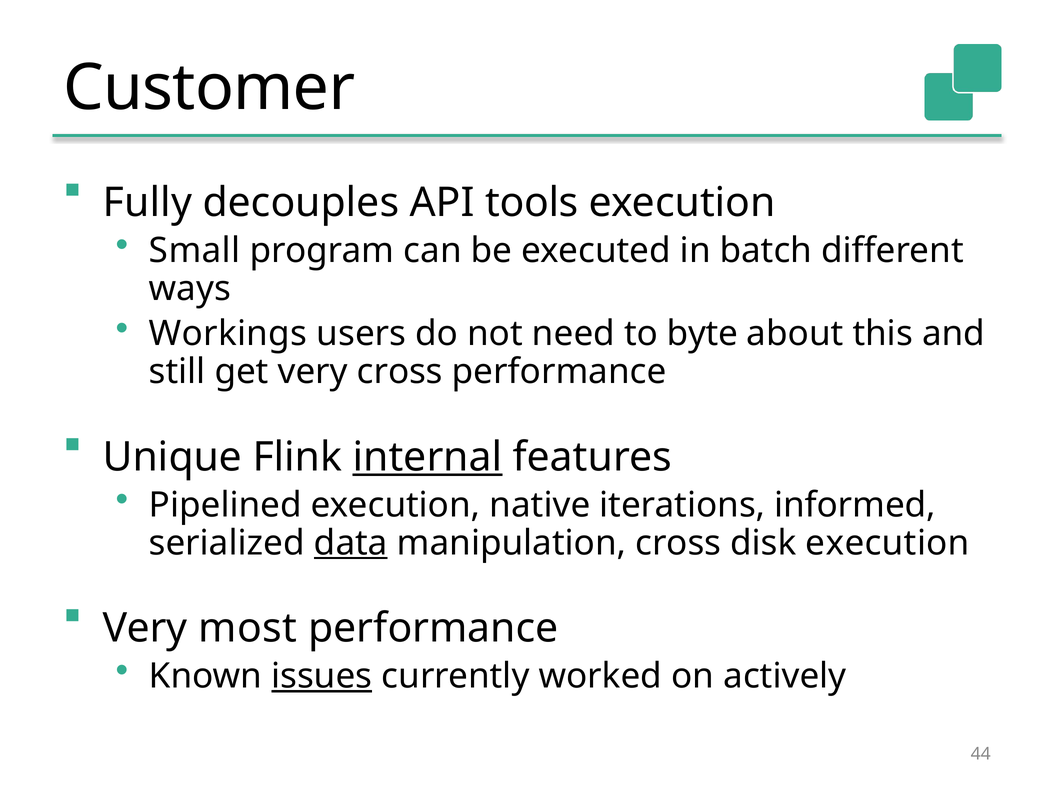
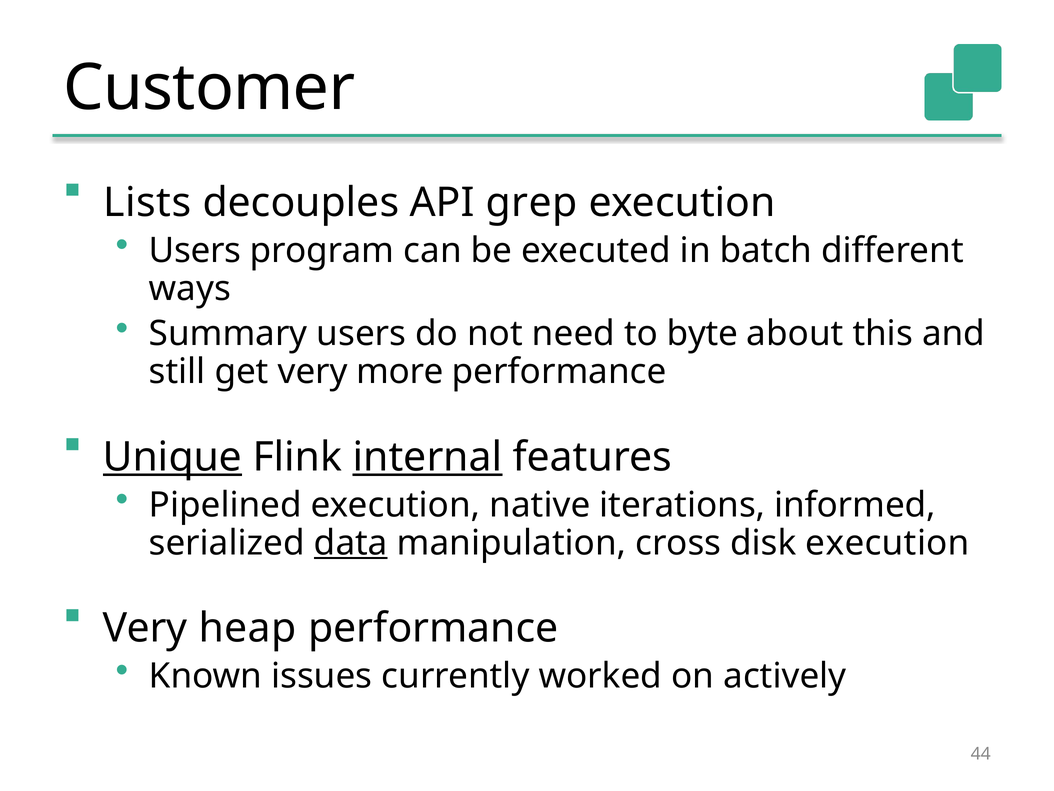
Fully: Fully -> Lists (147, 203)
tools: tools -> grep (532, 203)
Small: Small -> Users (195, 250)
Workings: Workings -> Summary (228, 334)
very cross: cross -> more (400, 372)
Unique underline: none -> present (172, 457)
most: most -> heap (248, 628)
issues underline: present -> none (322, 676)
